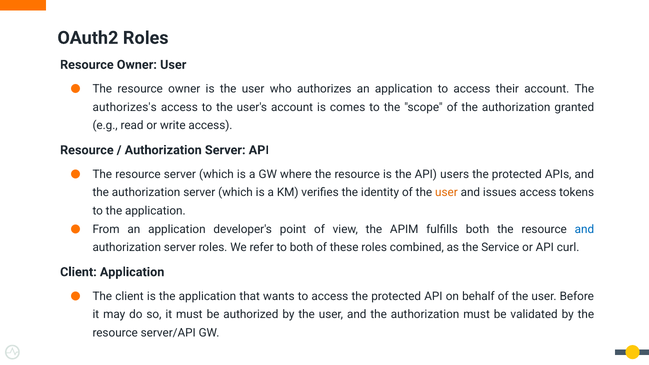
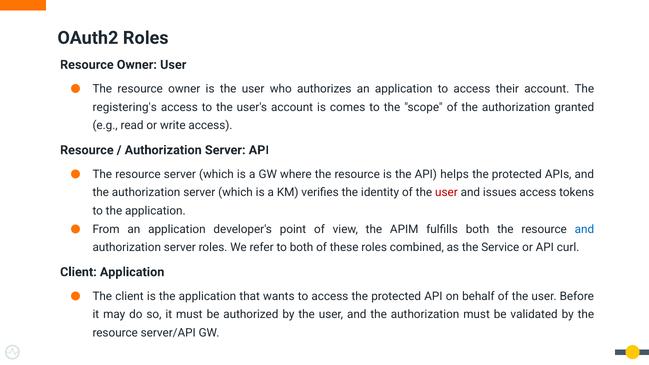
authorizes's: authorizes's -> registering's (125, 107)
users: users -> helps (455, 174)
user colour: orange -> red (446, 193)
